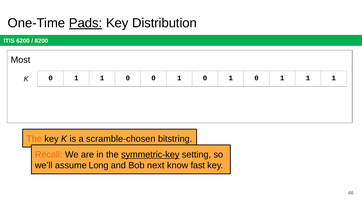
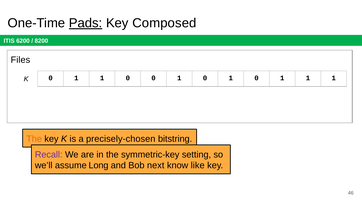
Distribution: Distribution -> Composed (164, 23)
Most: Most -> Files (20, 60)
scramble-chosen: scramble-chosen -> precisely-chosen (121, 139)
Recall colour: orange -> purple (49, 154)
symmetric-key underline: present -> none (150, 154)
fast: fast -> like (198, 165)
